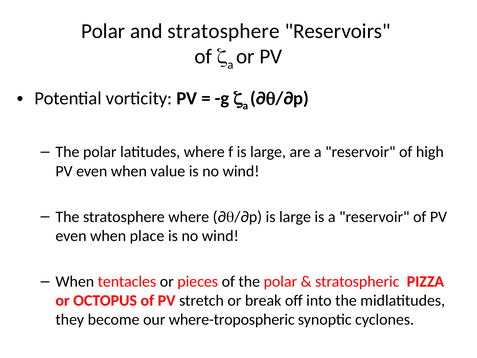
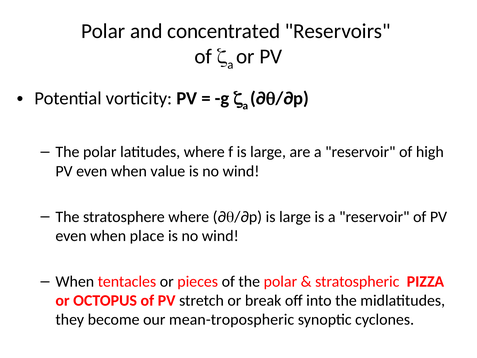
and stratosphere: stratosphere -> concentrated (224, 31)
where-tropospheric: where-tropospheric -> mean-tropospheric (232, 319)
